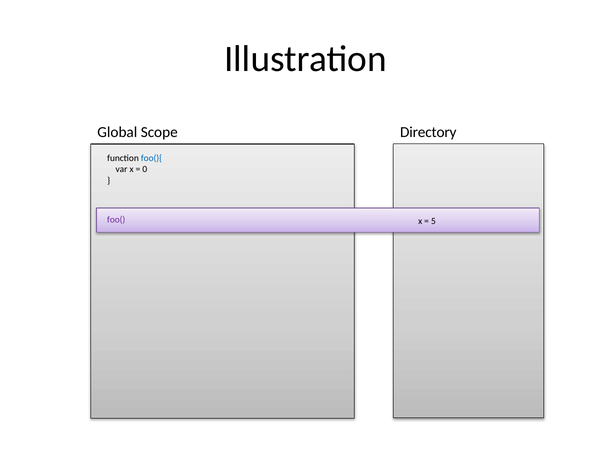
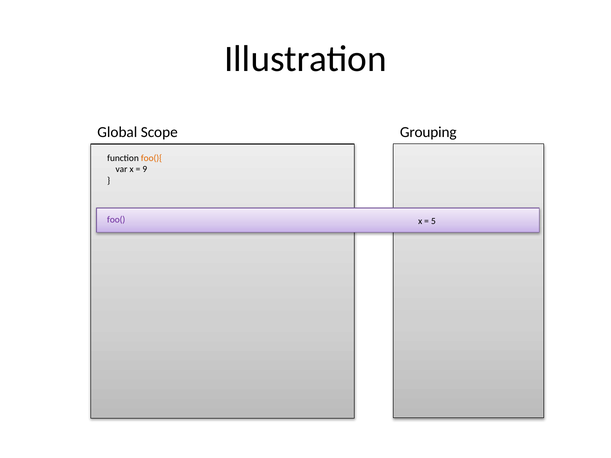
Directory: Directory -> Grouping (428, 133)
foo(){ colour: blue -> orange (151, 158)
0: 0 -> 9 (145, 169)
